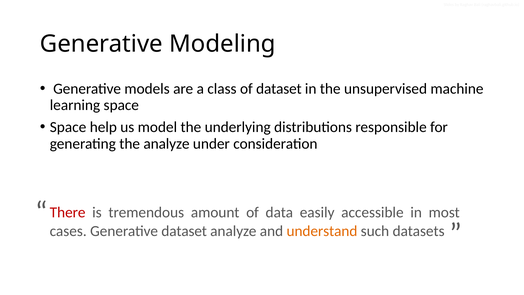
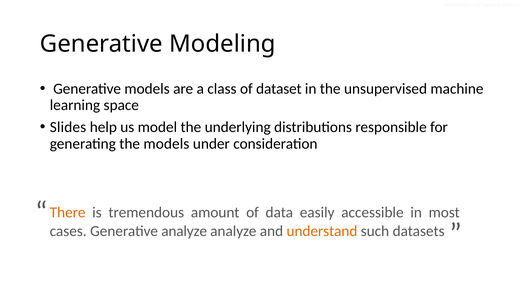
Space: Space -> Slides (68, 127)
the analyze: analyze -> models (166, 144)
There colour: red -> orange (68, 212)
Generative dataset: dataset -> analyze (184, 231)
